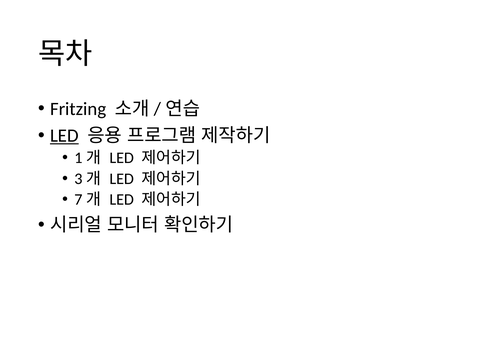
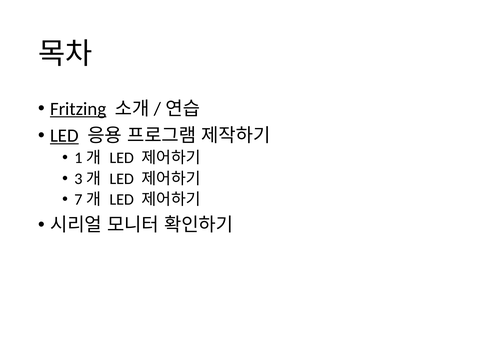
Fritzing underline: none -> present (78, 109)
